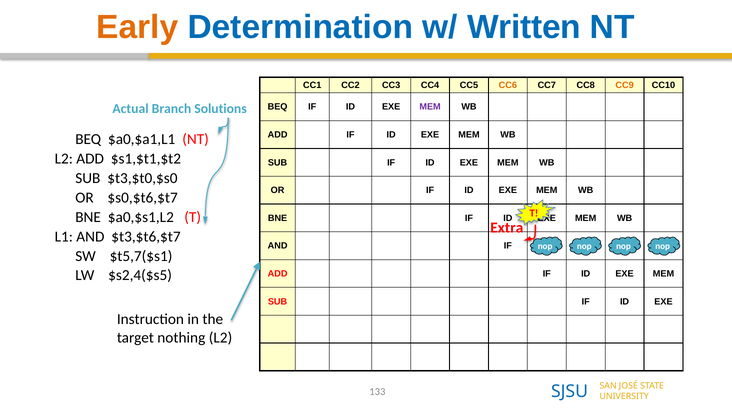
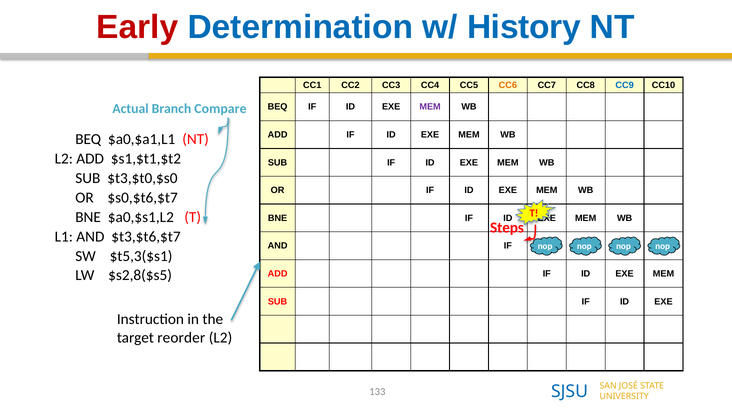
Early colour: orange -> red (137, 27)
Written: Written -> History (524, 27)
CC9 colour: orange -> blue (625, 85)
Solutions: Solutions -> Compare (220, 109)
Extra: Extra -> Steps (507, 228)
$t5,7($s1: $t5,7($s1 -> $t5,3($s1 (141, 256)
$s2,4($s5: $s2,4($s5 -> $s2,8($s5 (140, 276)
nothing: nothing -> reorder (181, 338)
